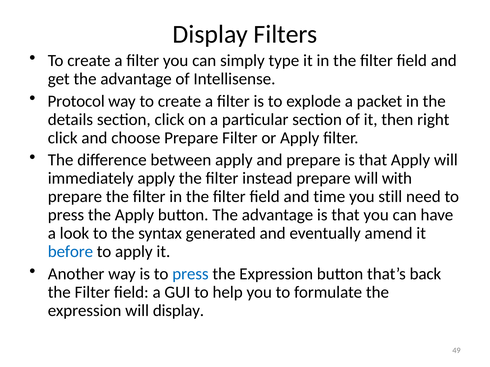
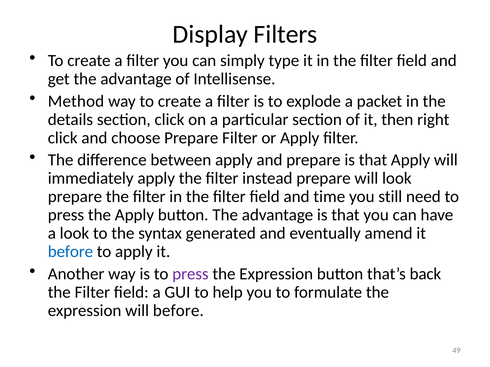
Protocol: Protocol -> Method (76, 101)
will with: with -> look (397, 179)
press colour: blue -> purple (190, 274)
will display: display -> before (178, 311)
